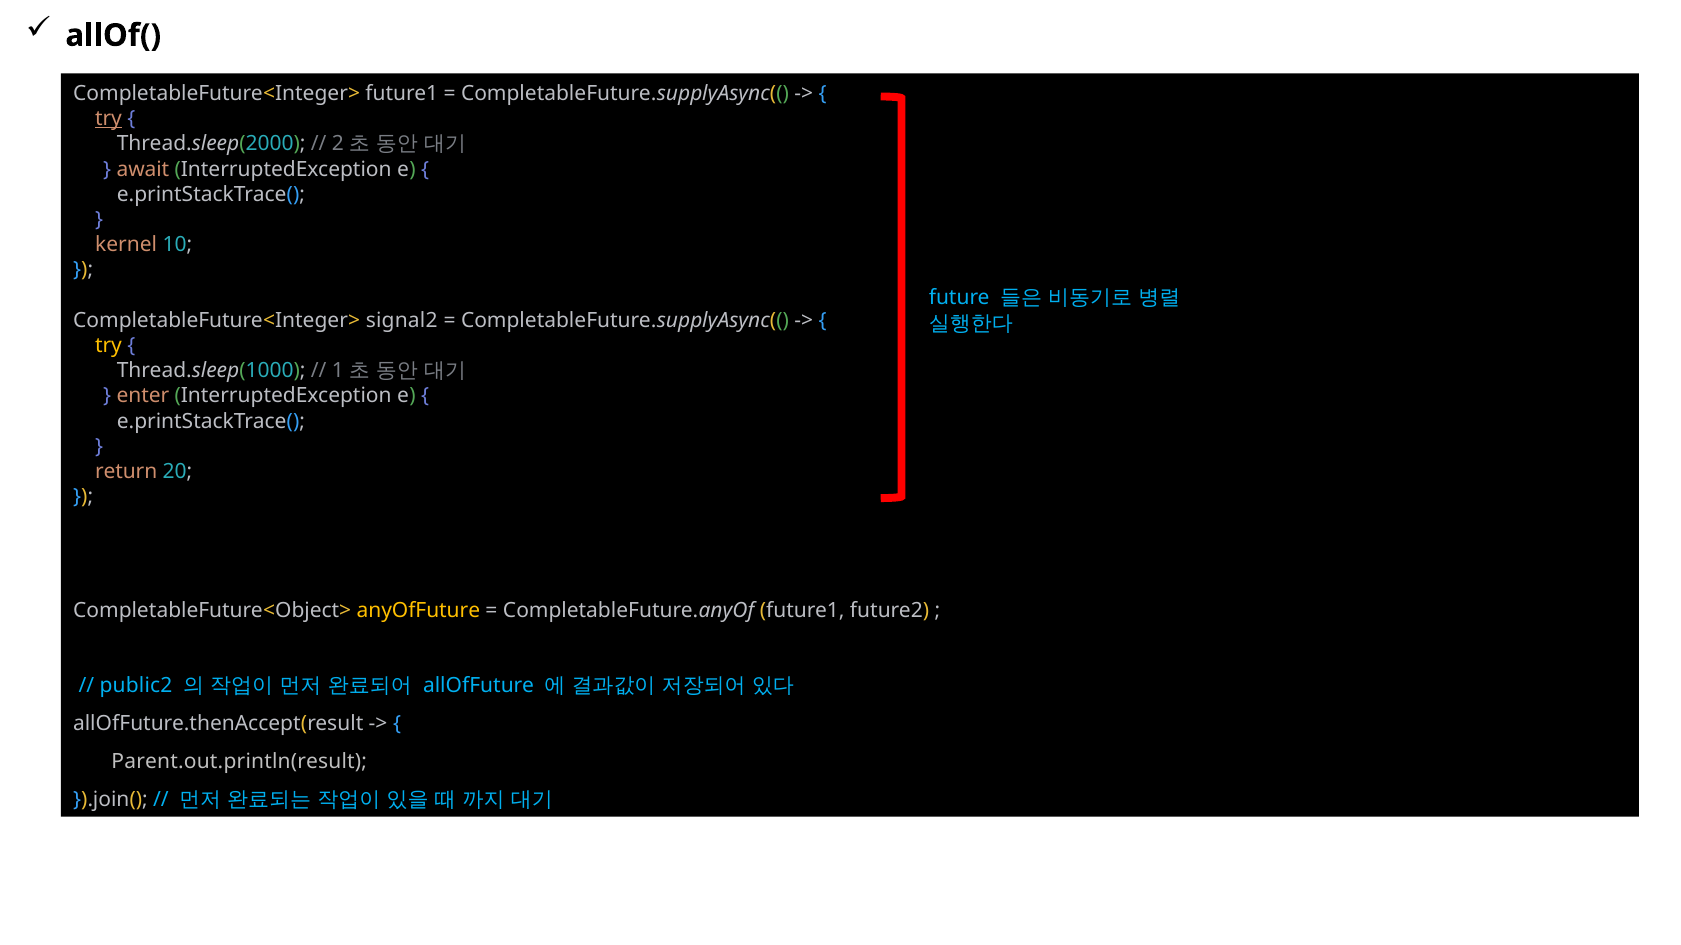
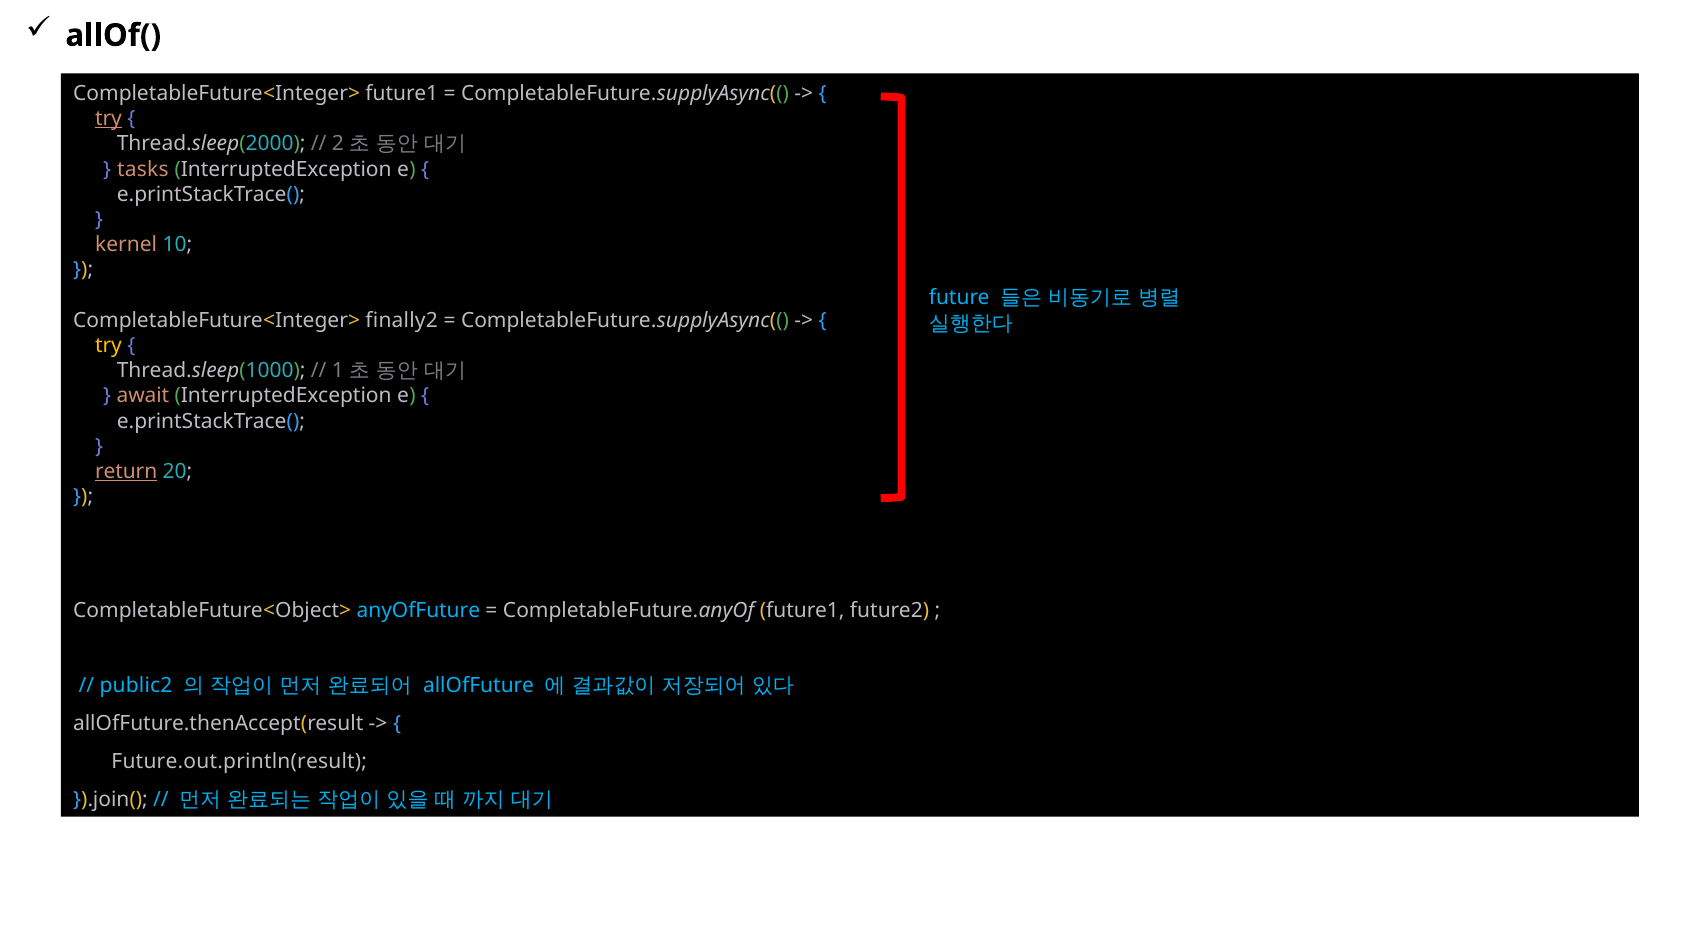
await: await -> tasks (143, 169)
signal2: signal2 -> finally2 (402, 321)
enter: enter -> await (143, 396)
return underline: none -> present (126, 472)
anyOfFuture colour: yellow -> light blue (418, 611)
Parent.out.println(result: Parent.out.println(result -> Future.out.println(result (239, 762)
